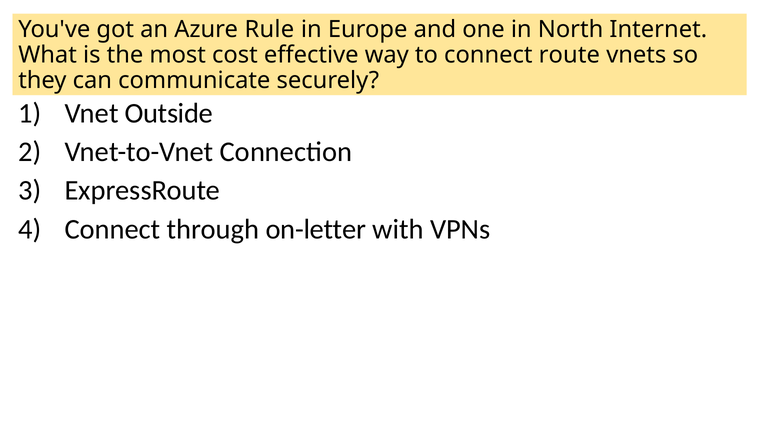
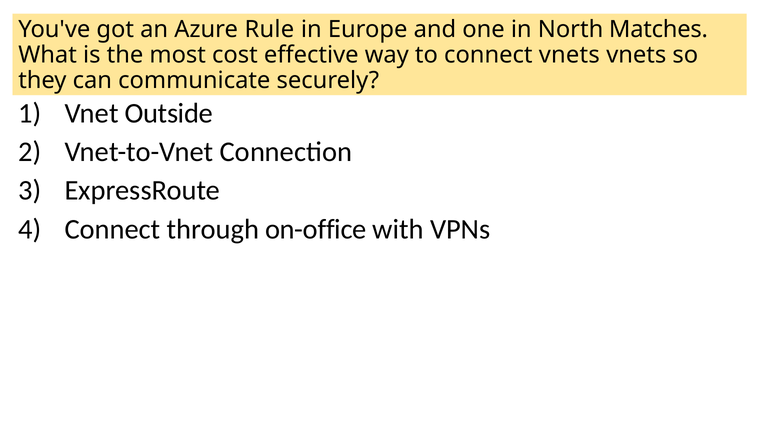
Internet: Internet -> Matches (658, 29)
connect route: route -> vnets (569, 55)
on-letter: on-letter -> on-office (316, 230)
